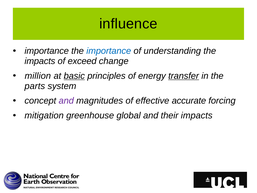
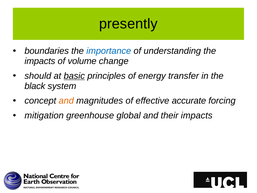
influence: influence -> presently (128, 24)
importance: importance -> boundaries (47, 51)
exceed: exceed -> volume (82, 61)
million: million -> should (38, 76)
transfer underline: present -> none (184, 76)
parts: parts -> black (35, 86)
and colour: purple -> orange (66, 101)
